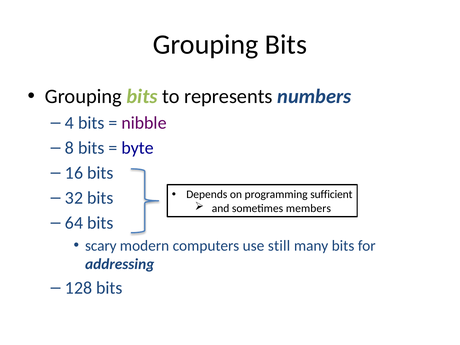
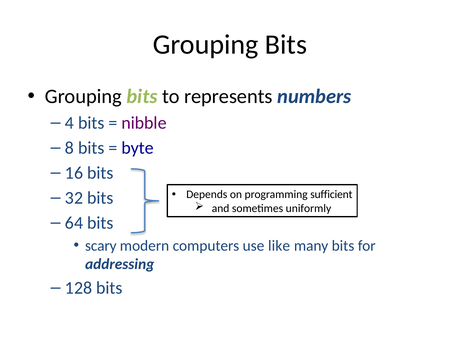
members: members -> uniformly (308, 208)
still: still -> like (279, 246)
